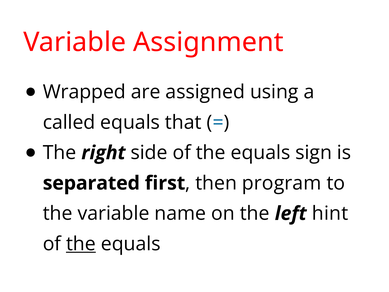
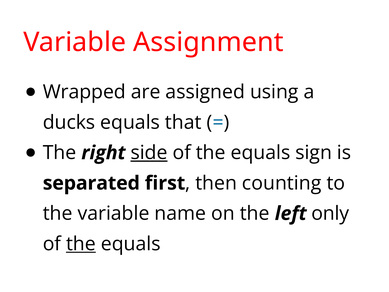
called: called -> ducks (69, 122)
side underline: none -> present (149, 153)
program: program -> counting (282, 183)
hint: hint -> only (330, 213)
